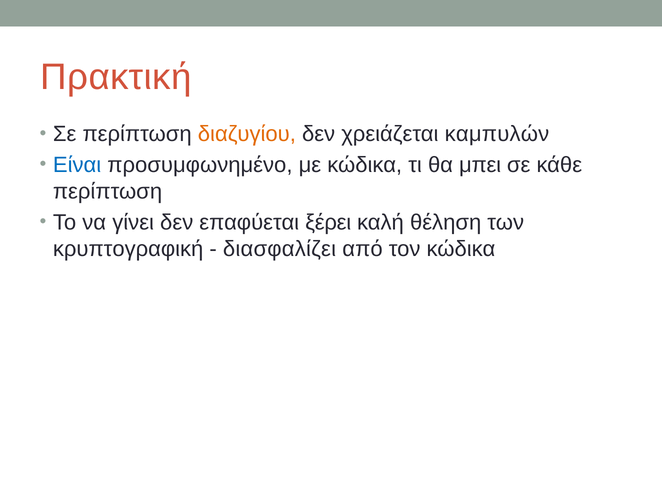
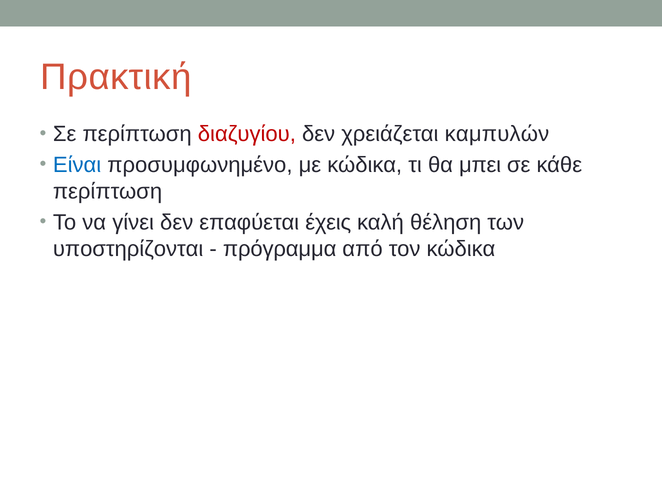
διαζυγίου colour: orange -> red (247, 134)
ξέρει: ξέρει -> έχεις (328, 222)
κρυπτογραφική: κρυπτογραφική -> υποστηρίζονται (128, 249)
διασφαλίζει: διασφαλίζει -> πρόγραμμα (280, 249)
